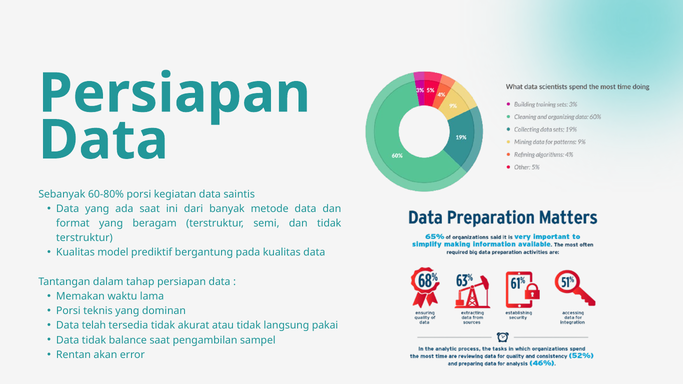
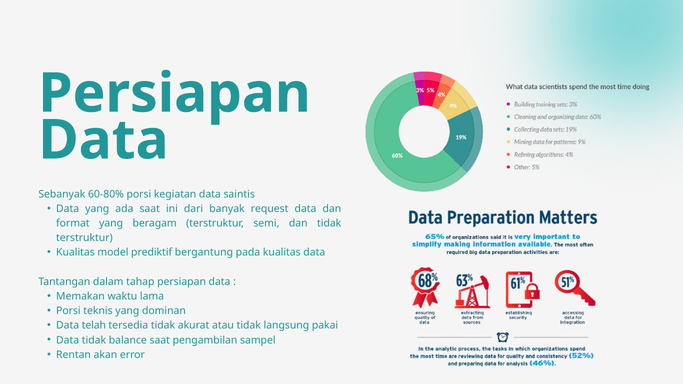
metode: metode -> request (270, 209)
